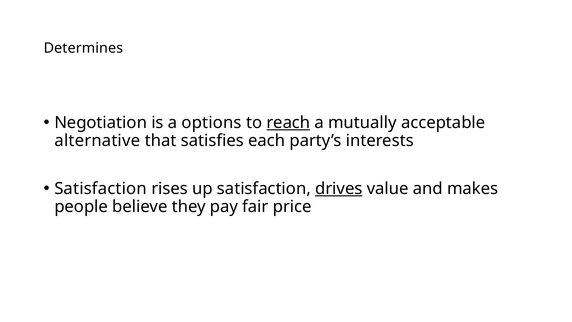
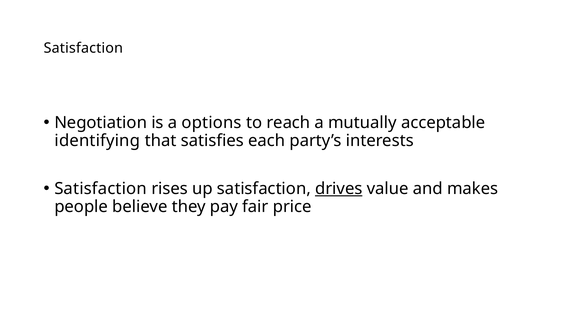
Determines: Determines -> Satisfaction (83, 48)
reach underline: present -> none (288, 123)
alternative: alternative -> identifying (97, 141)
